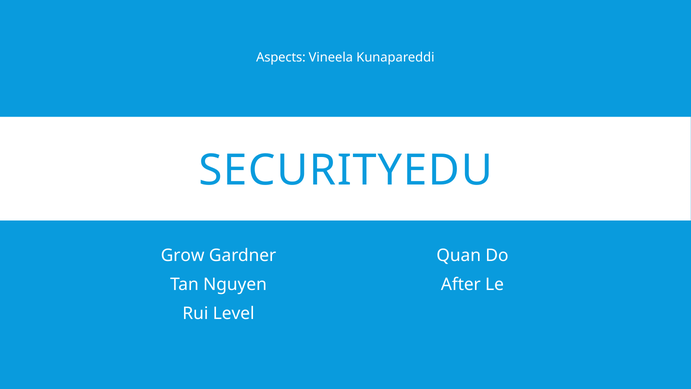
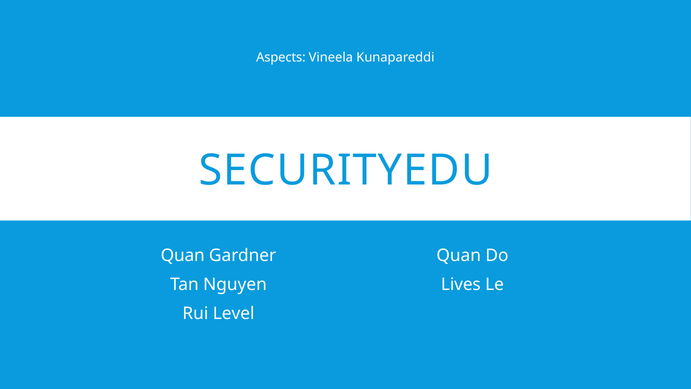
Grow: Grow -> Quan (183, 256)
After: After -> Lives (461, 284)
